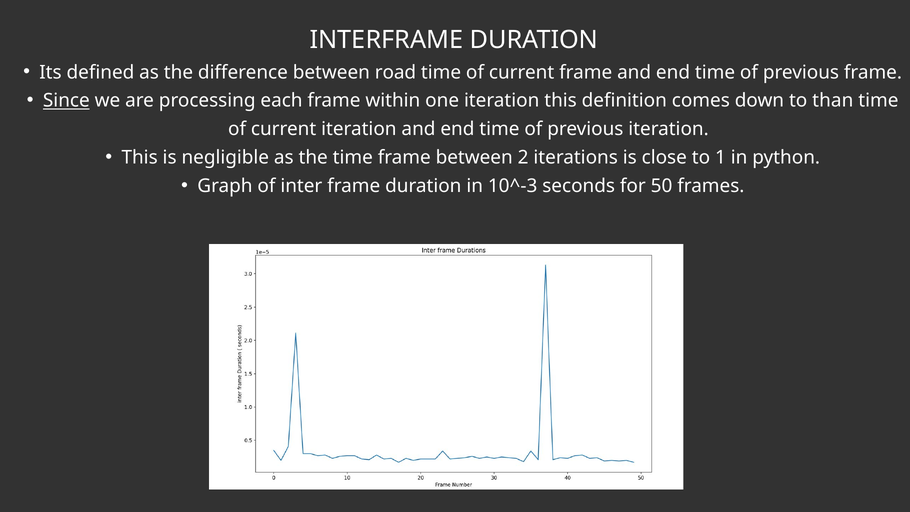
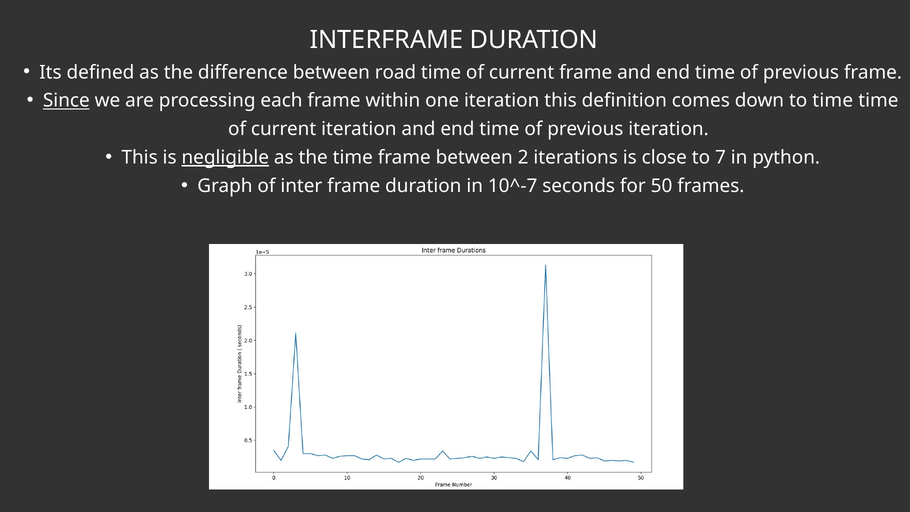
to than: than -> time (833, 101)
negligible underline: none -> present (225, 158)
1: 1 -> 7 (720, 158)
10^-3: 10^-3 -> 10^-7 (513, 186)
